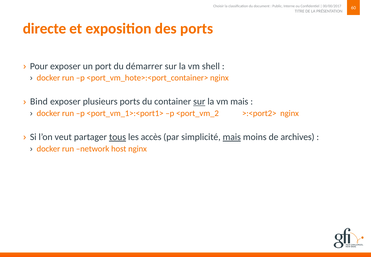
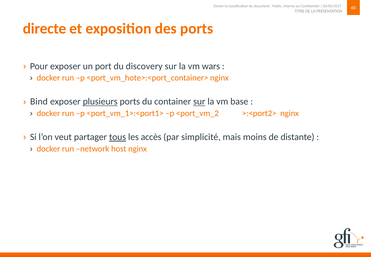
démarrer: démarrer -> discovery (144, 66)
shell: shell -> wars (211, 66)
plusieurs underline: none -> present (100, 102)
vm mais: mais -> base (239, 102)
mais underline: present -> none (232, 137)
archives: archives -> distante (298, 137)
